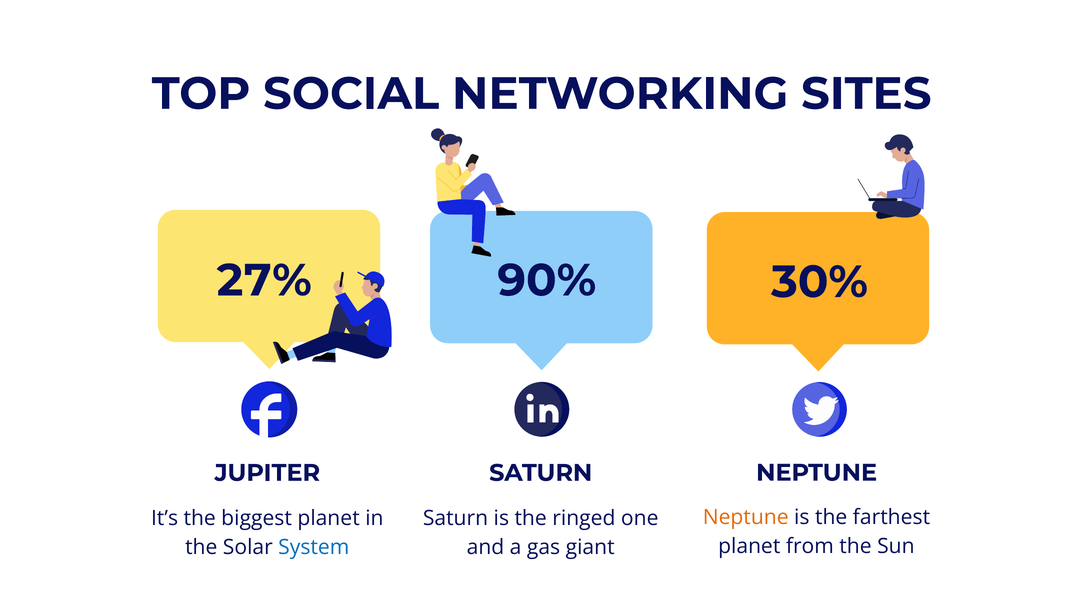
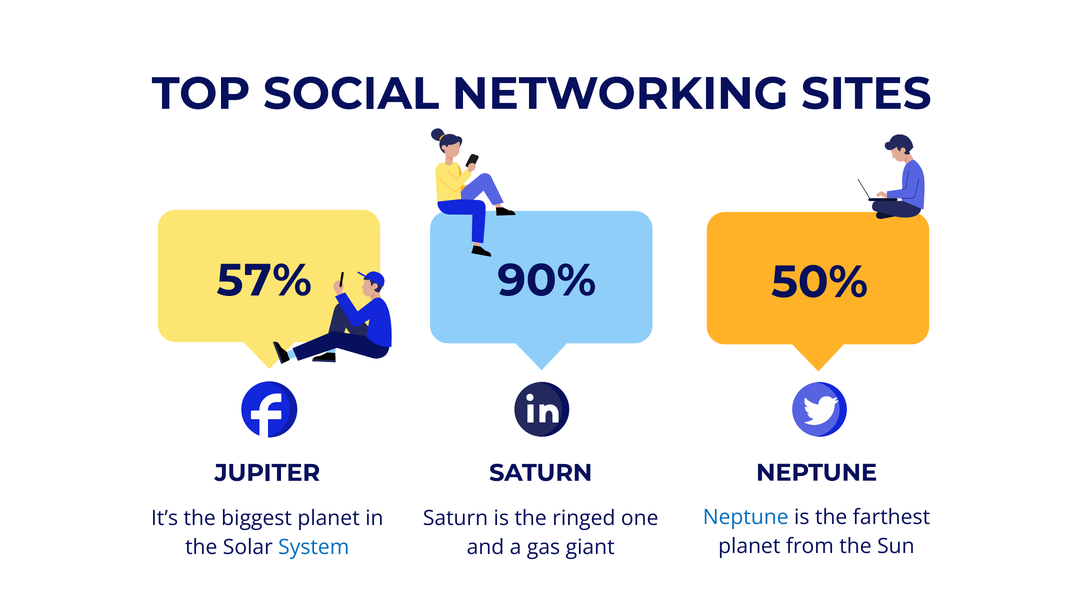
27%: 27% -> 57% (264, 280)
30%: 30% -> 50% (820, 282)
Neptune colour: orange -> blue (746, 517)
